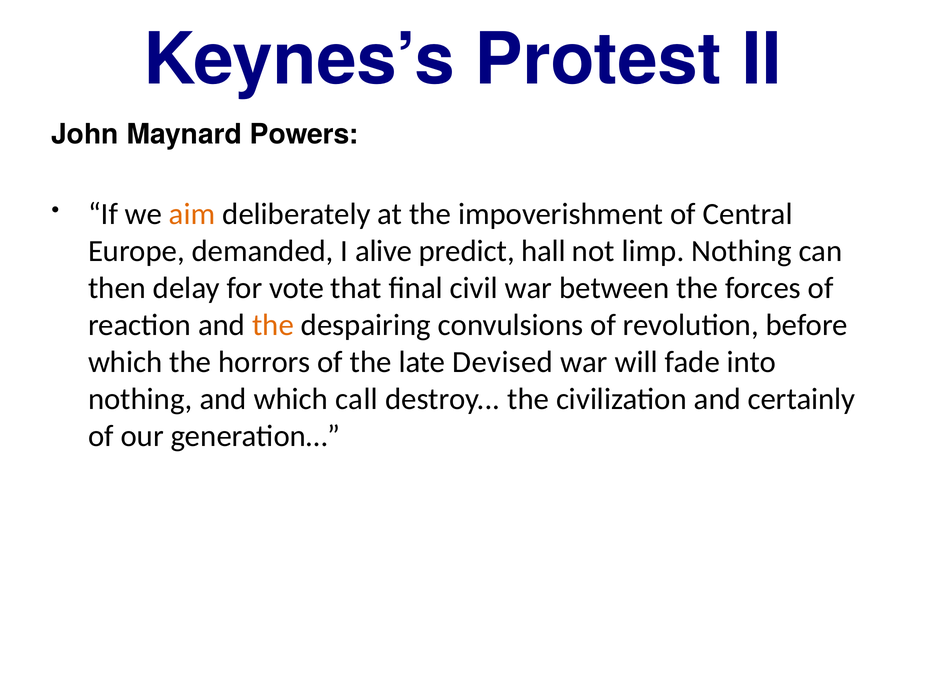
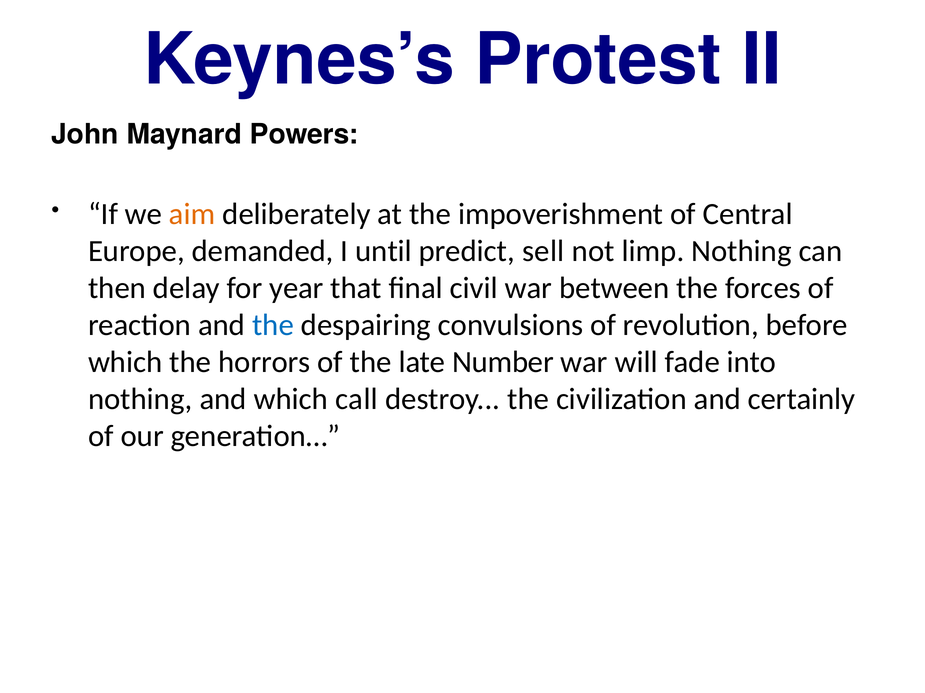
alive: alive -> until (384, 252)
hall: hall -> sell (543, 252)
vote: vote -> year (296, 289)
the colour: orange -> blue (273, 326)
Devised: Devised -> Number (503, 363)
